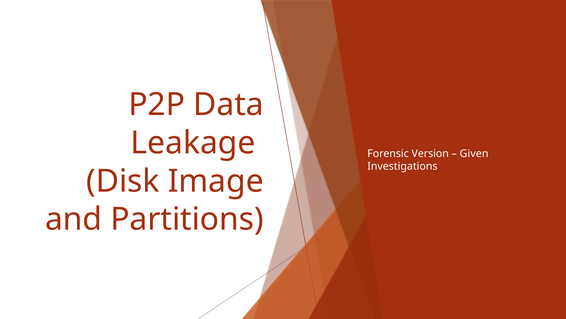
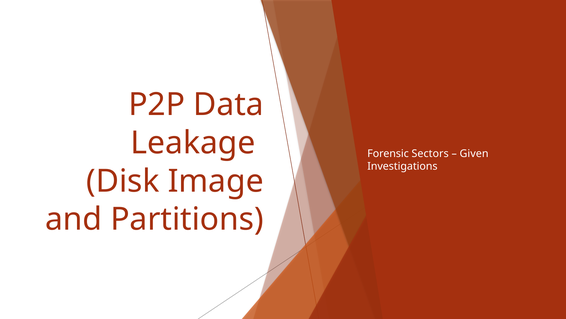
Version: Version -> Sectors (430, 153)
